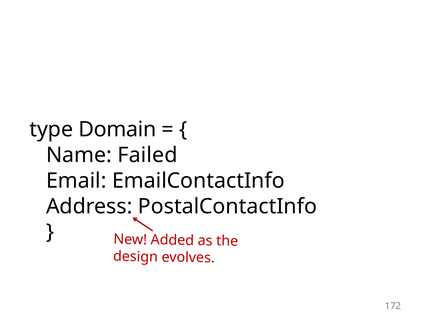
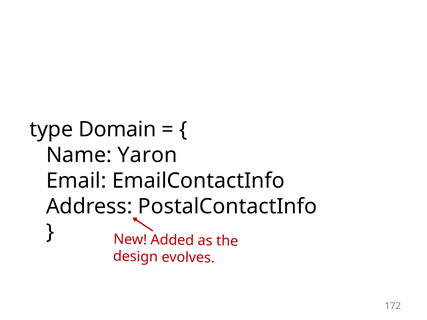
Failed: Failed -> Yaron (147, 155)
